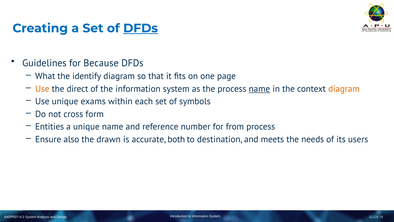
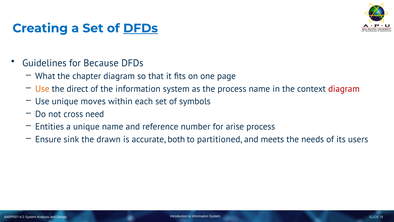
identify: identify -> chapter (87, 76)
name underline: present -> none (259, 89)
diagram colour: orange -> red (344, 89)
exams: exams -> moves (93, 101)
form: form -> need (95, 114)
from: from -> arise (235, 127)
also: also -> sink (71, 139)
destination: destination -> partitioned (220, 139)
